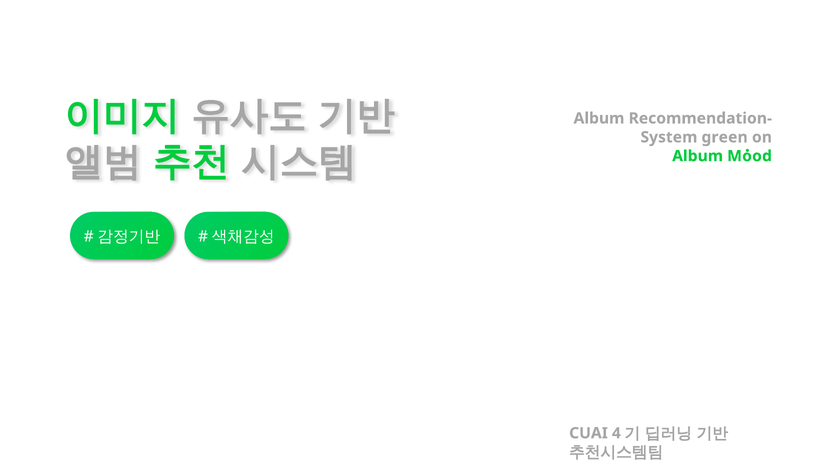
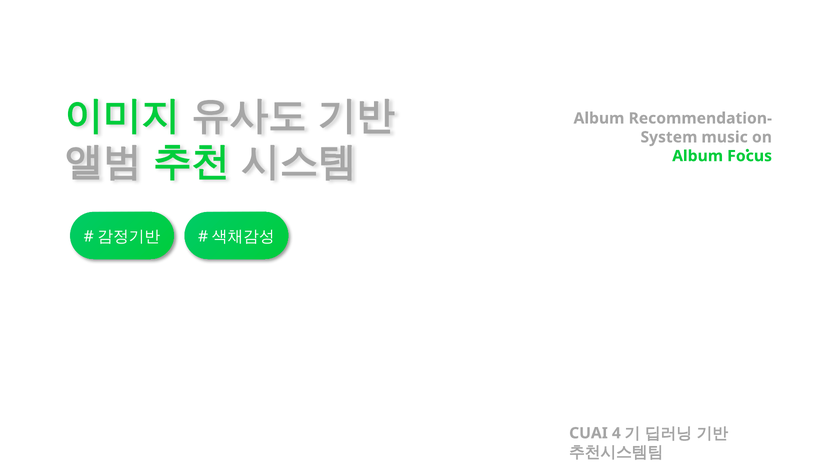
green: green -> music (725, 137)
Mood: Mood -> Focus (750, 156)
